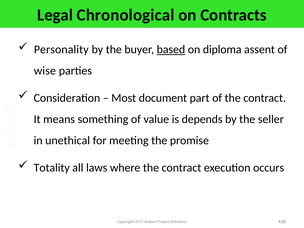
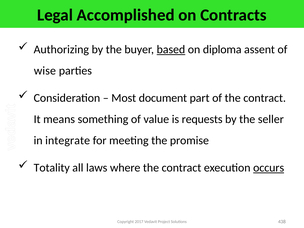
Chronological: Chronological -> Accomplished (126, 15)
Personality: Personality -> Authorizing (61, 49)
depends: depends -> requests (202, 119)
unethical: unethical -> integrate (68, 141)
occurs underline: none -> present (269, 168)
